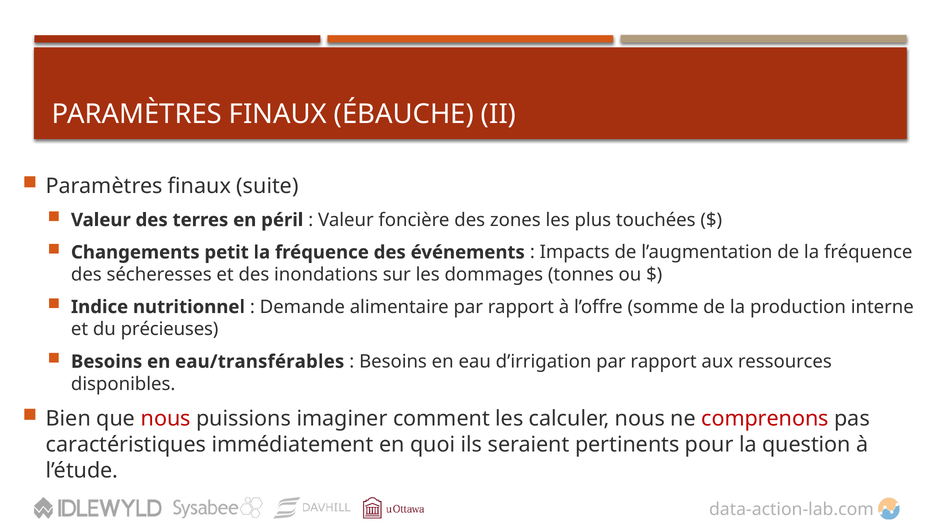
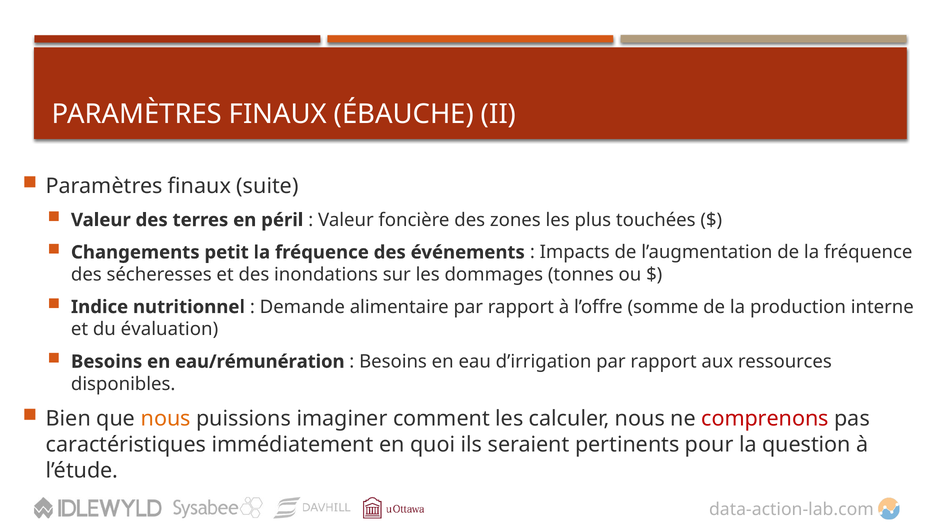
précieuses: précieuses -> évaluation (169, 330)
eau/transférables: eau/transférables -> eau/rémunération (260, 362)
nous colour: red -> orange (166, 419)
